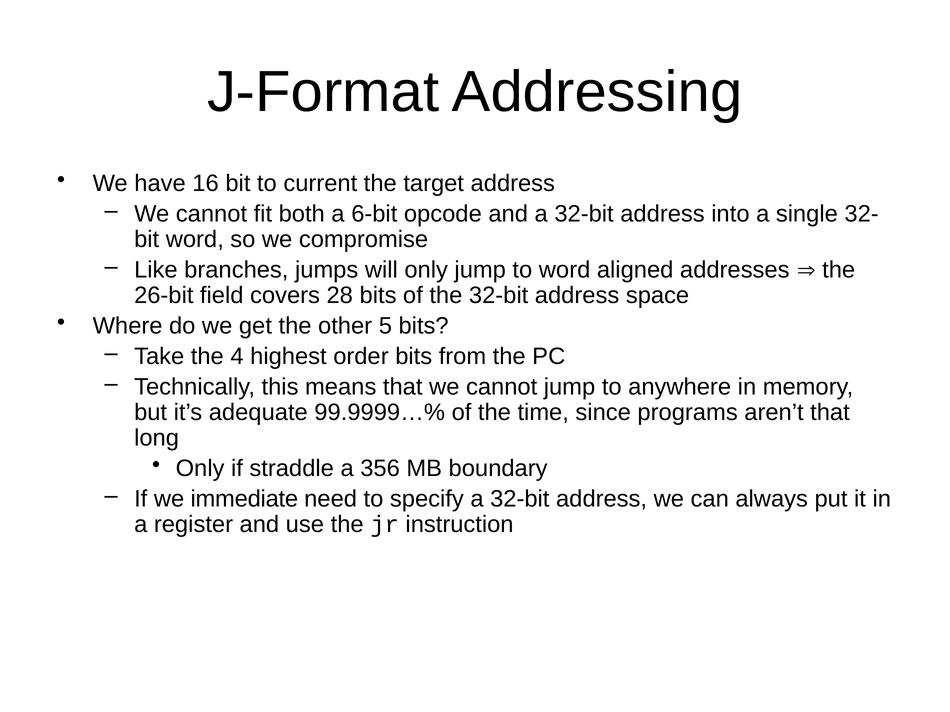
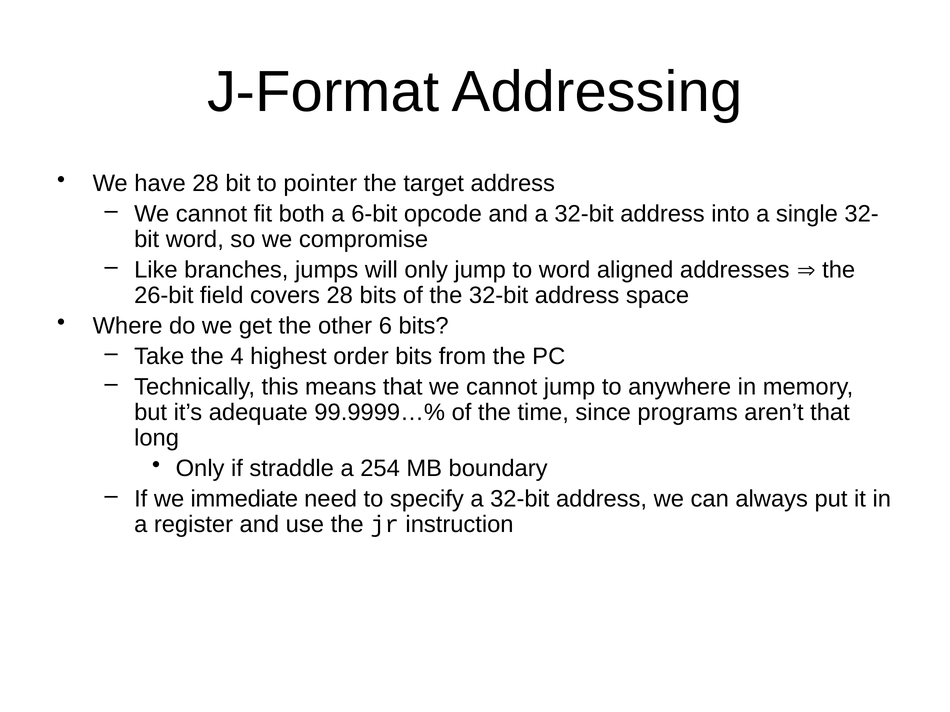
have 16: 16 -> 28 (206, 184)
current: current -> pointer (320, 184)
5: 5 -> 6 (385, 326)
356: 356 -> 254 (380, 469)
